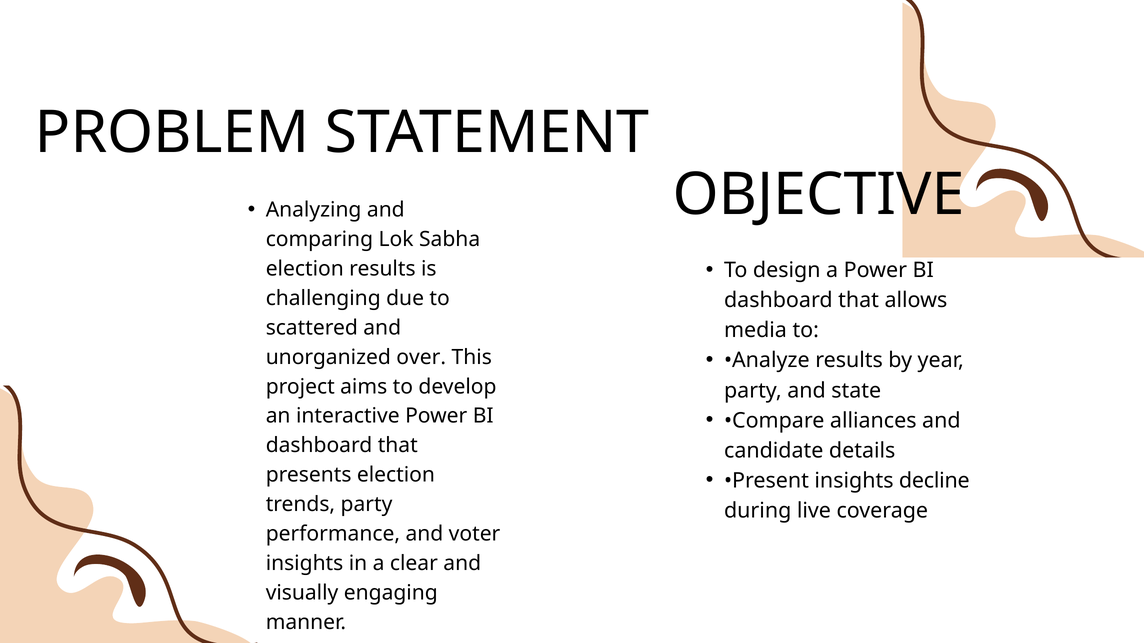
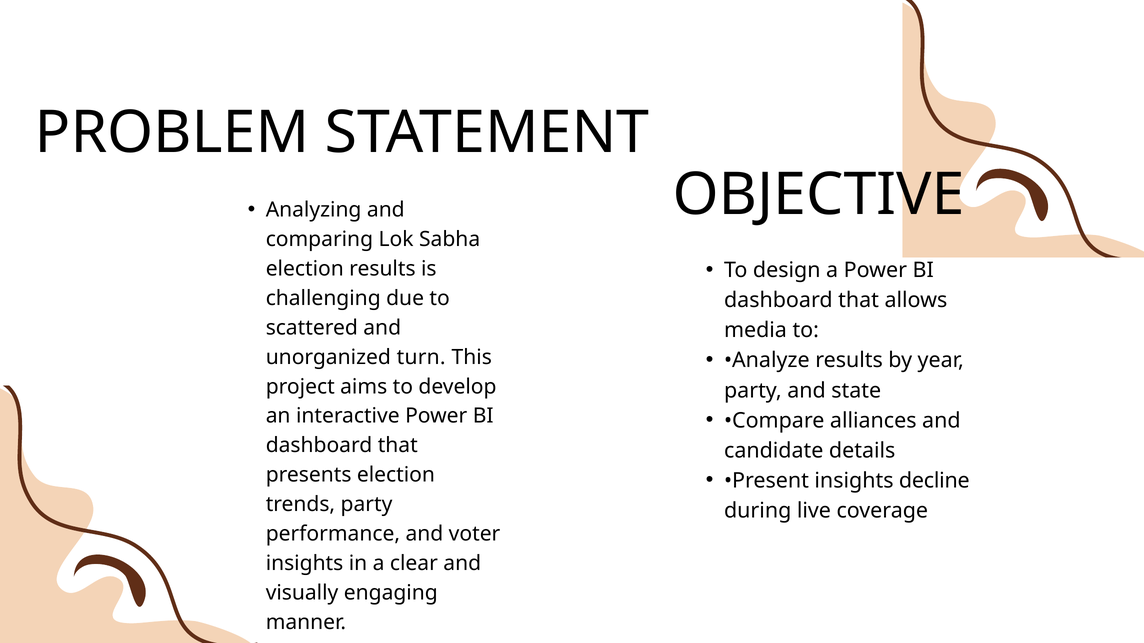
over: over -> turn (421, 357)
